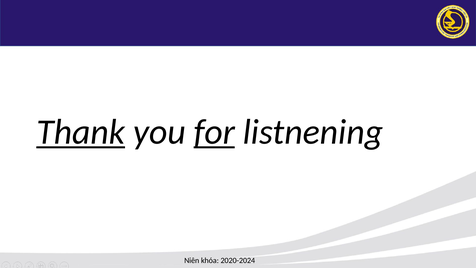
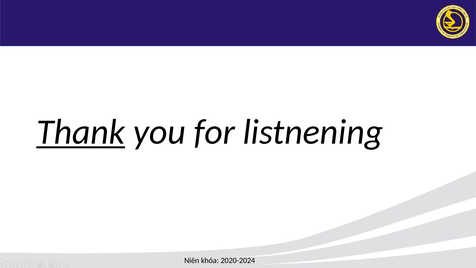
for underline: present -> none (214, 132)
